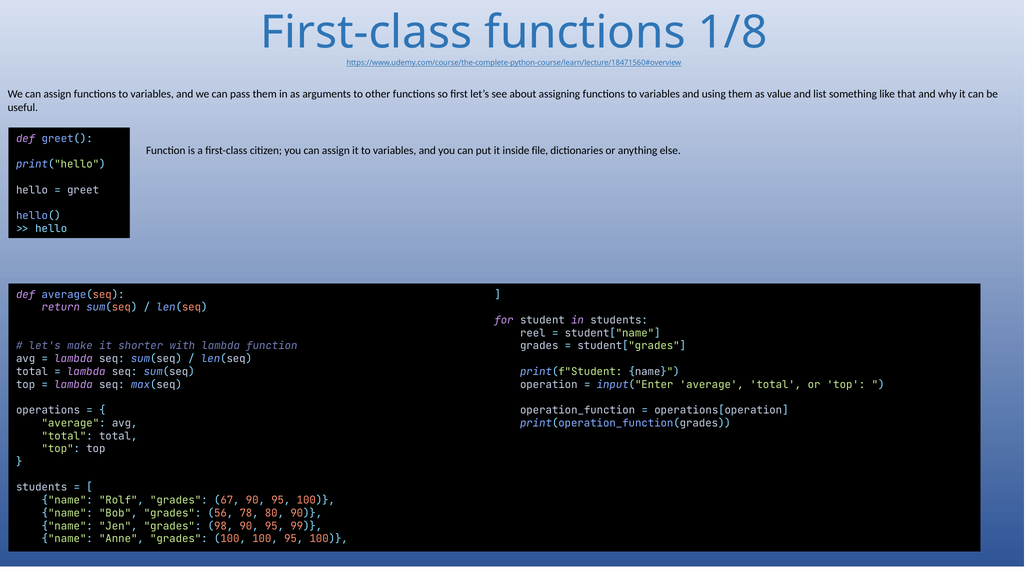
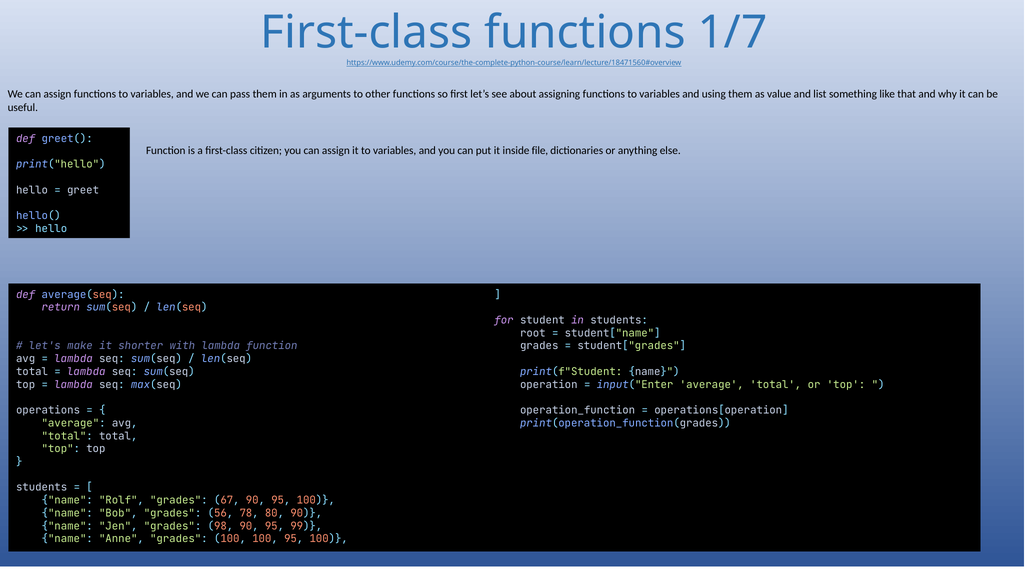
1/8: 1/8 -> 1/7 (732, 33)
reel: reel -> root (533, 333)
